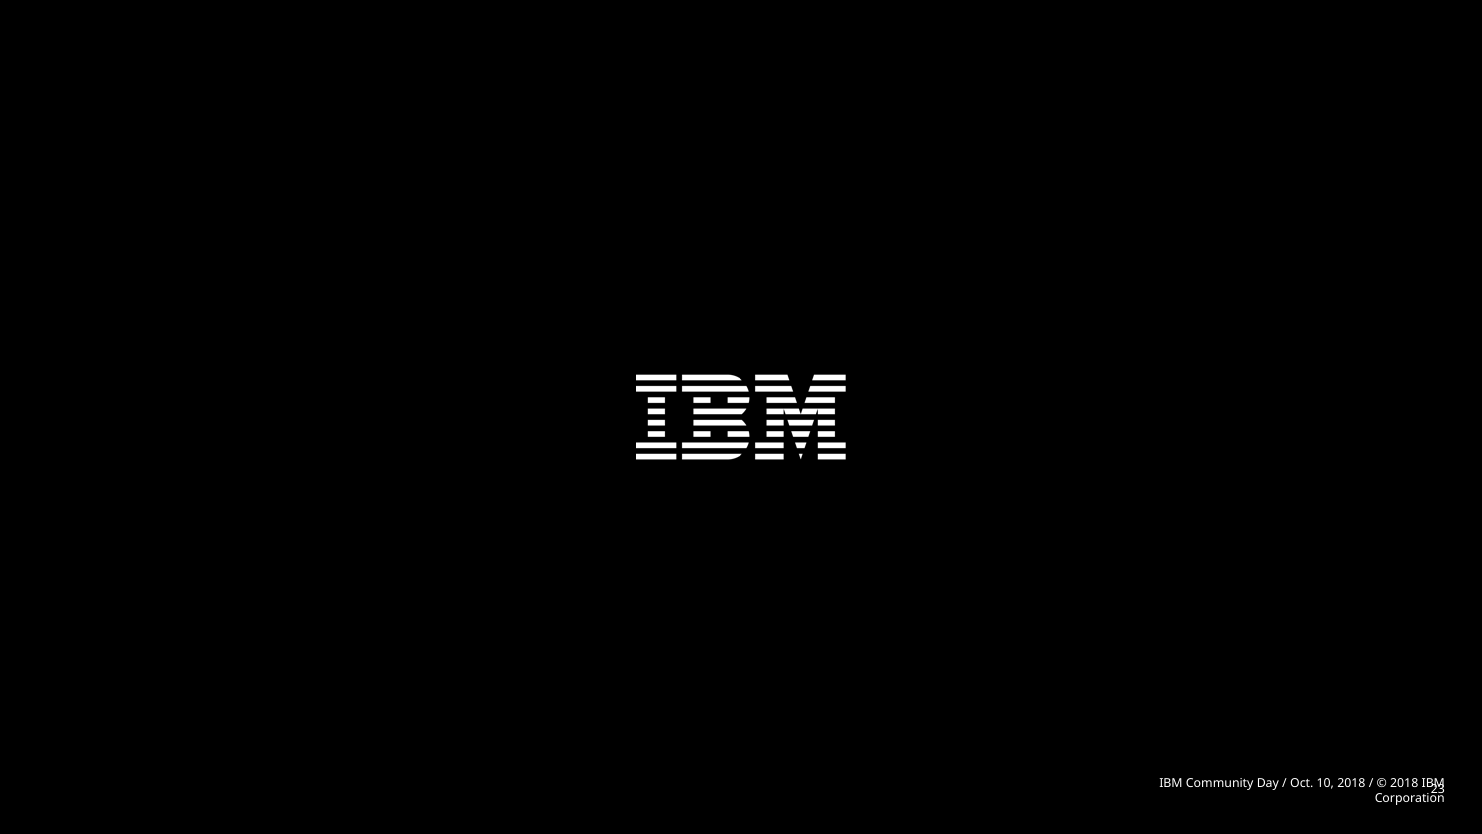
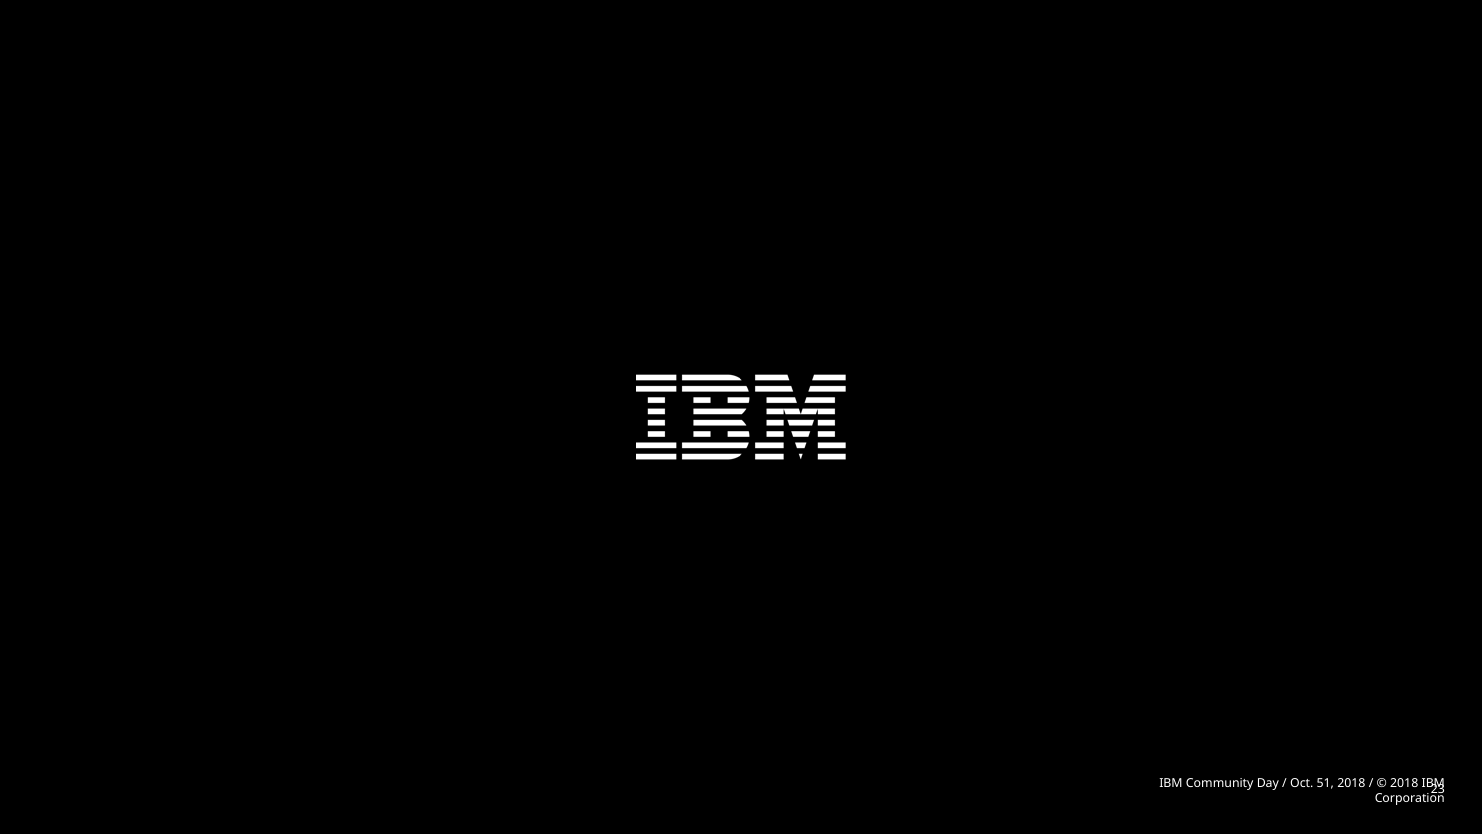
10: 10 -> 51 (1325, 783)
